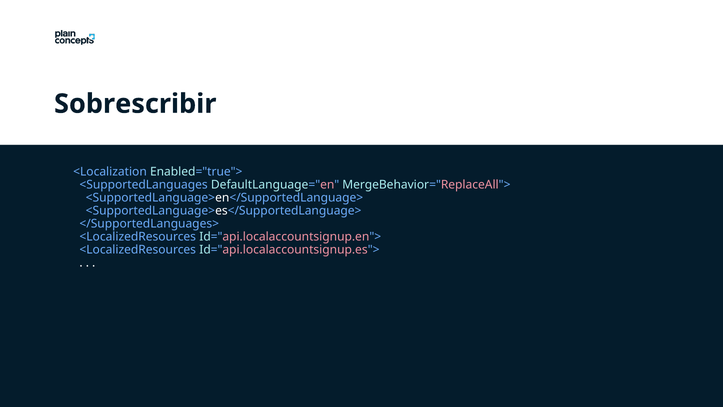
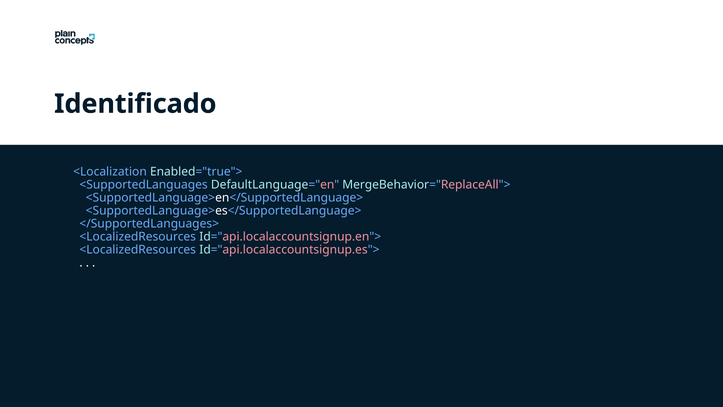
Sobrescribir: Sobrescribir -> Identificado (135, 104)
